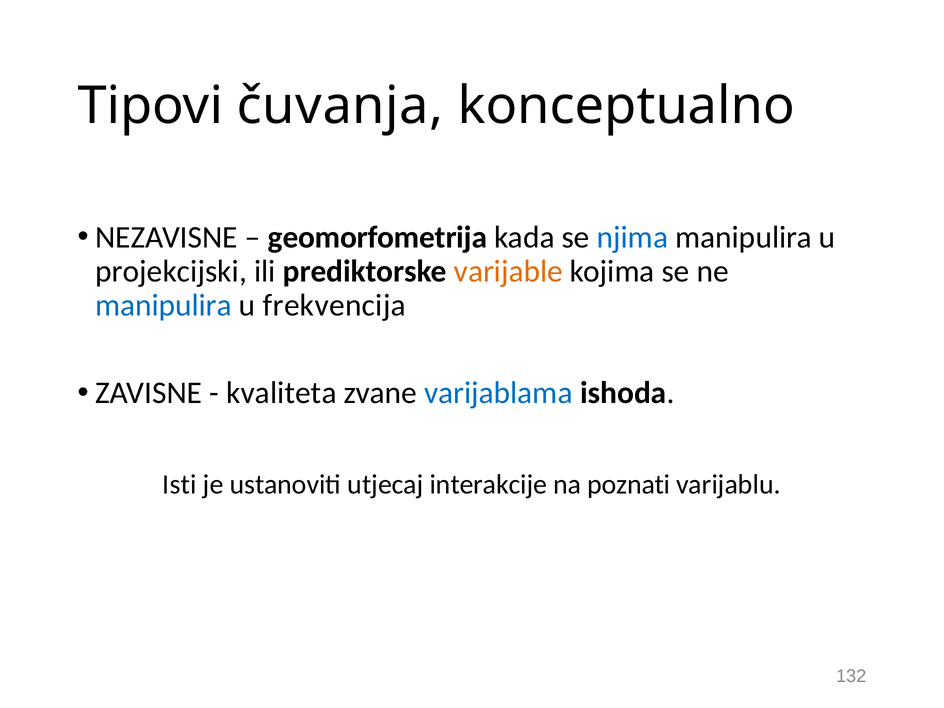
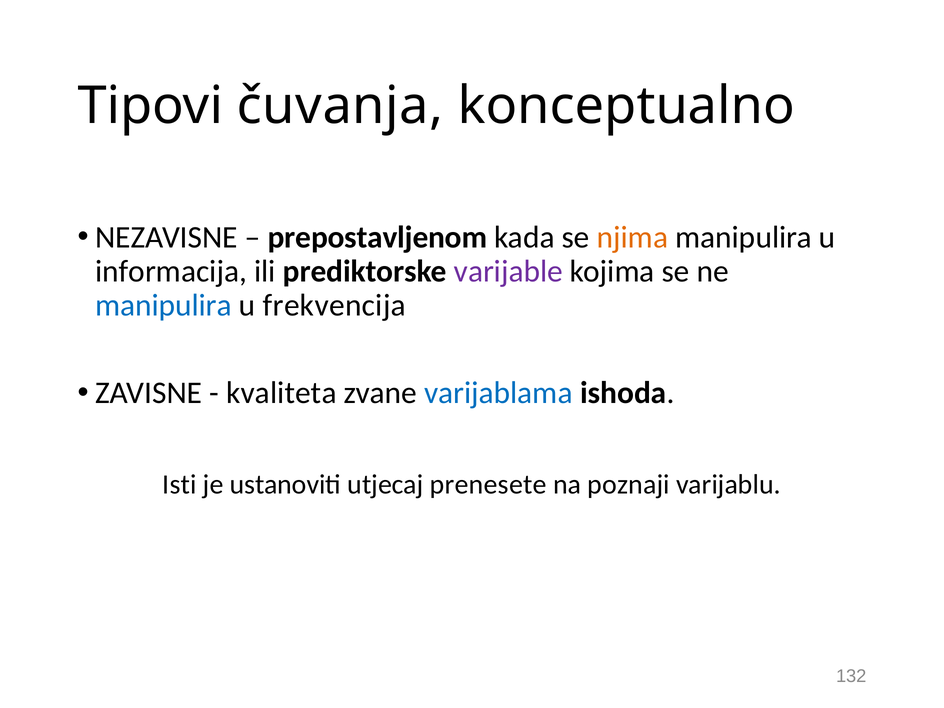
geomorfometrija: geomorfometrija -> prepostavljenom (378, 237)
njima colour: blue -> orange (632, 237)
projekcijski: projekcijski -> informacija (171, 271)
varijable colour: orange -> purple (508, 271)
interakcije: interakcije -> prenesete (488, 484)
poznati: poznati -> poznaji (629, 484)
